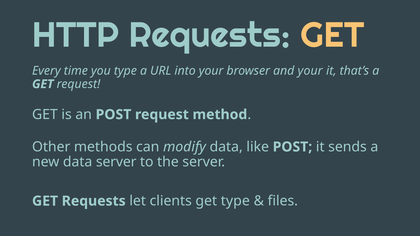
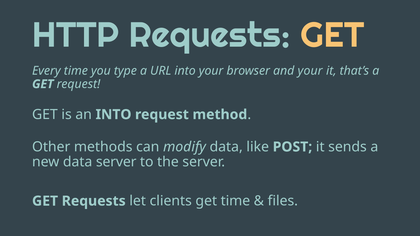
an POST: POST -> INTO (114, 115)
get type: type -> time (235, 201)
